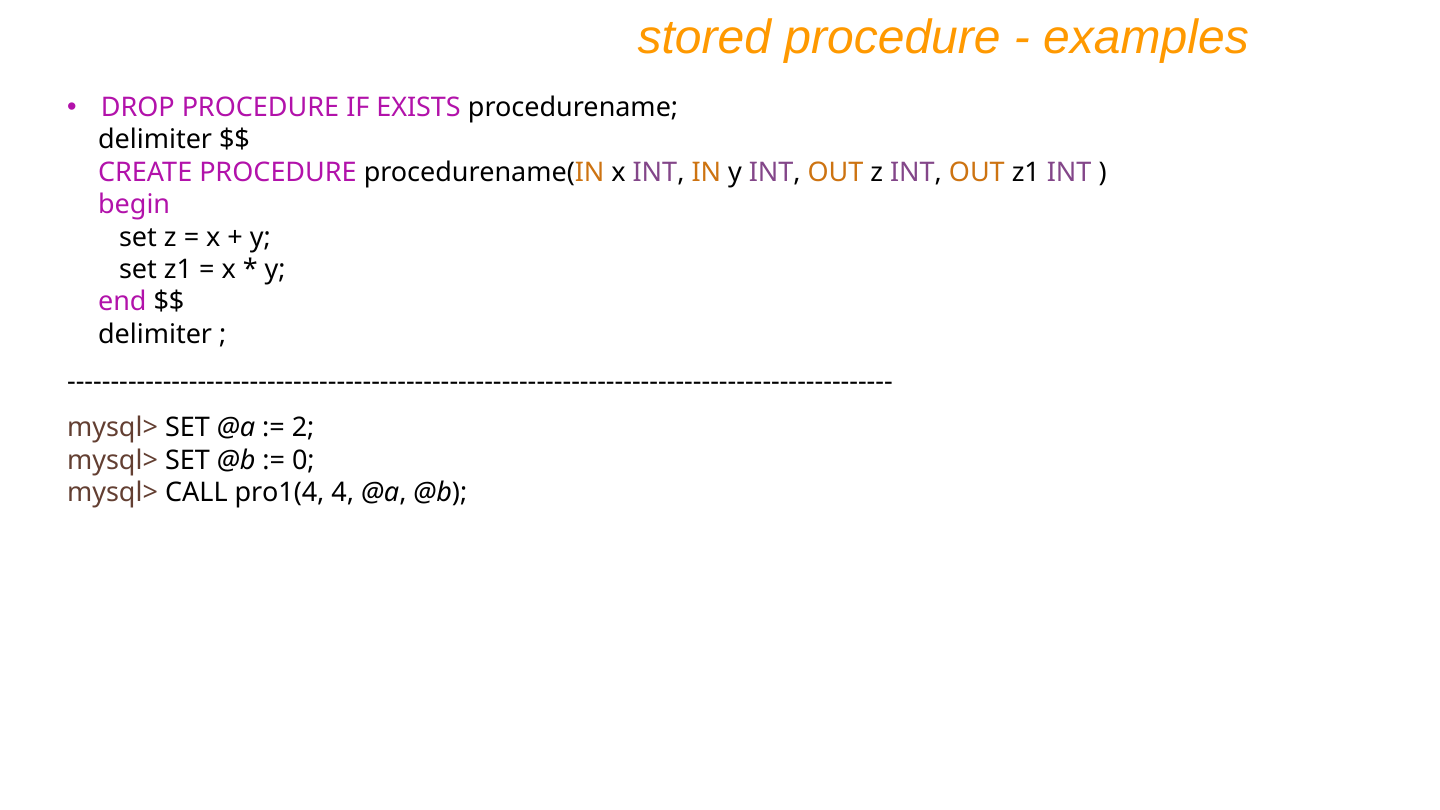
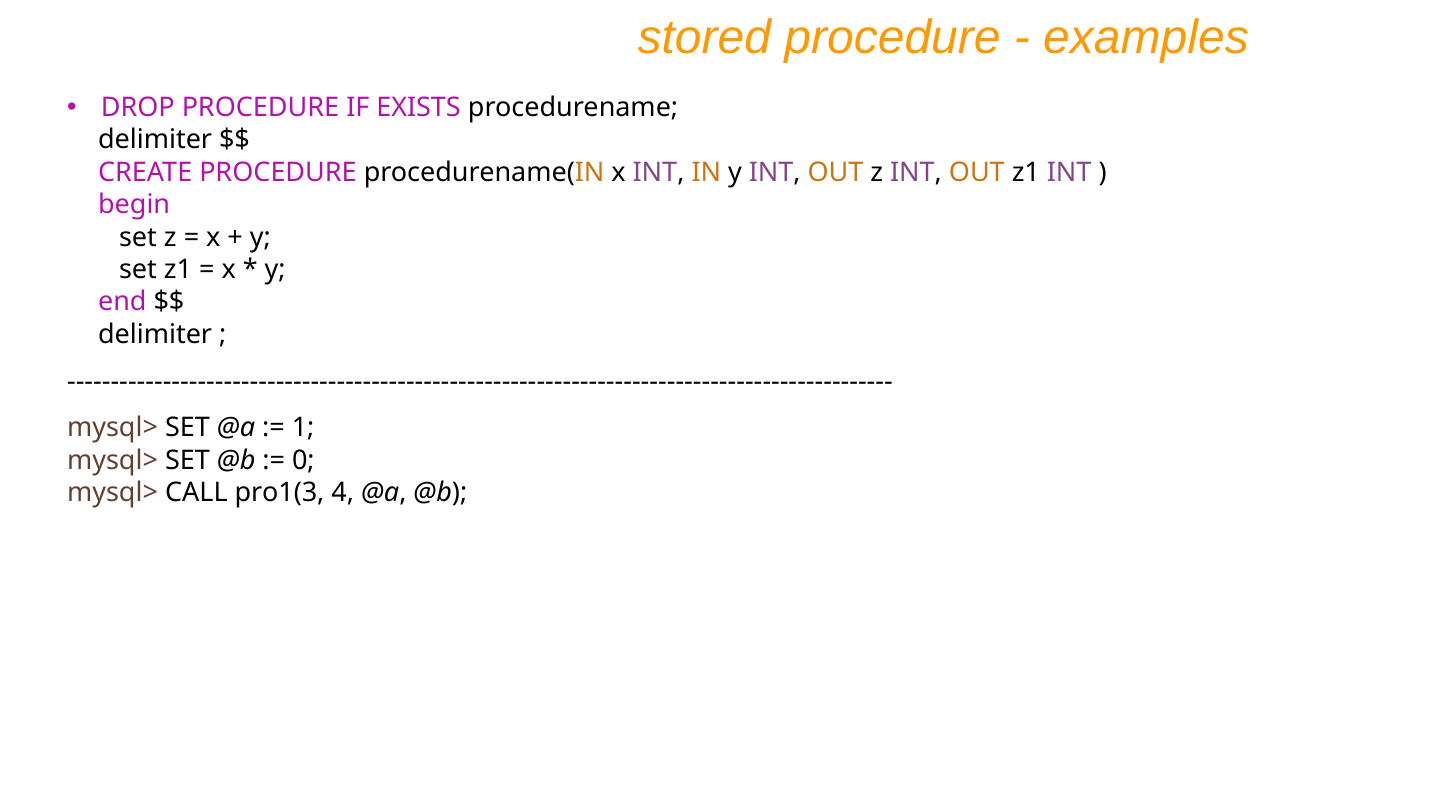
2: 2 -> 1 (303, 428)
pro1(4: pro1(4 -> pro1(3 (279, 493)
